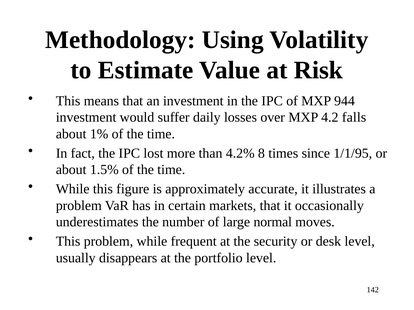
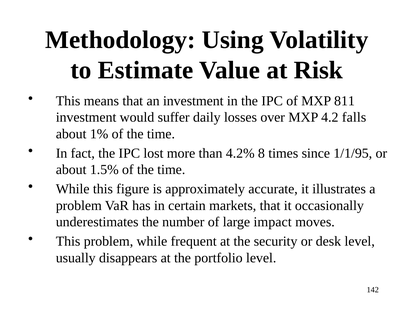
944: 944 -> 811 (344, 101)
normal: normal -> impact (273, 222)
